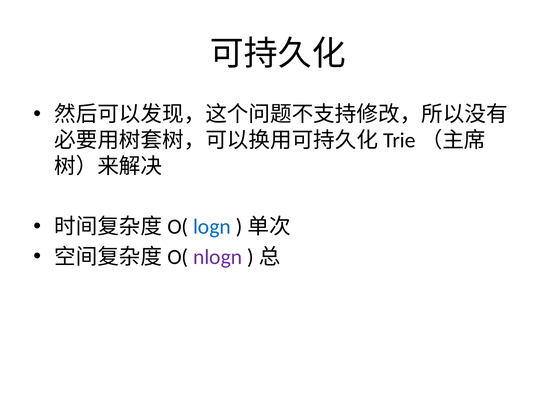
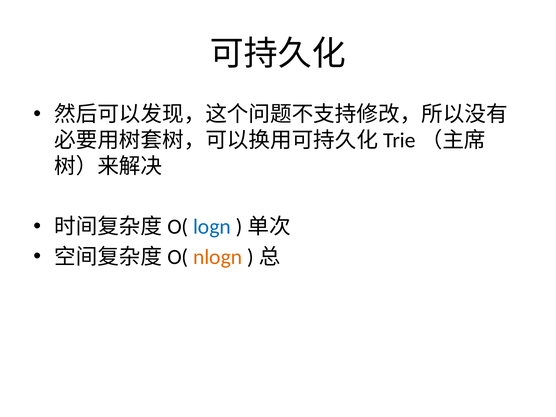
nlogn colour: purple -> orange (218, 257)
